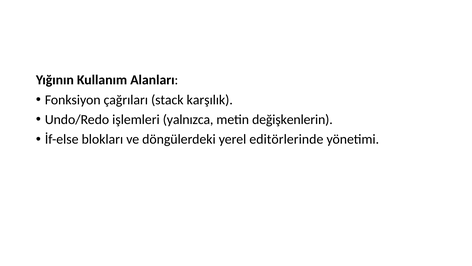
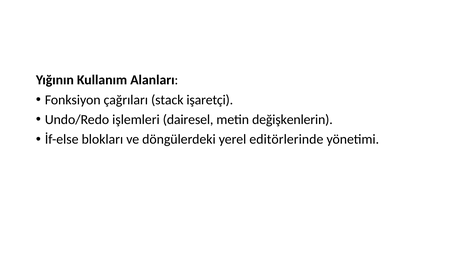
karşılık: karşılık -> işaretçi (210, 100)
yalnızca: yalnızca -> dairesel (188, 119)
